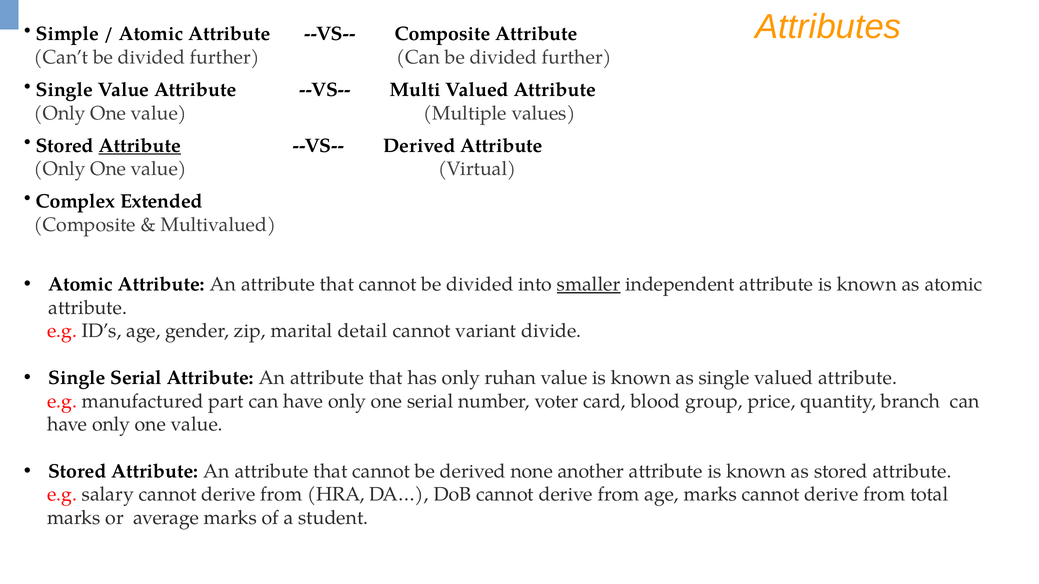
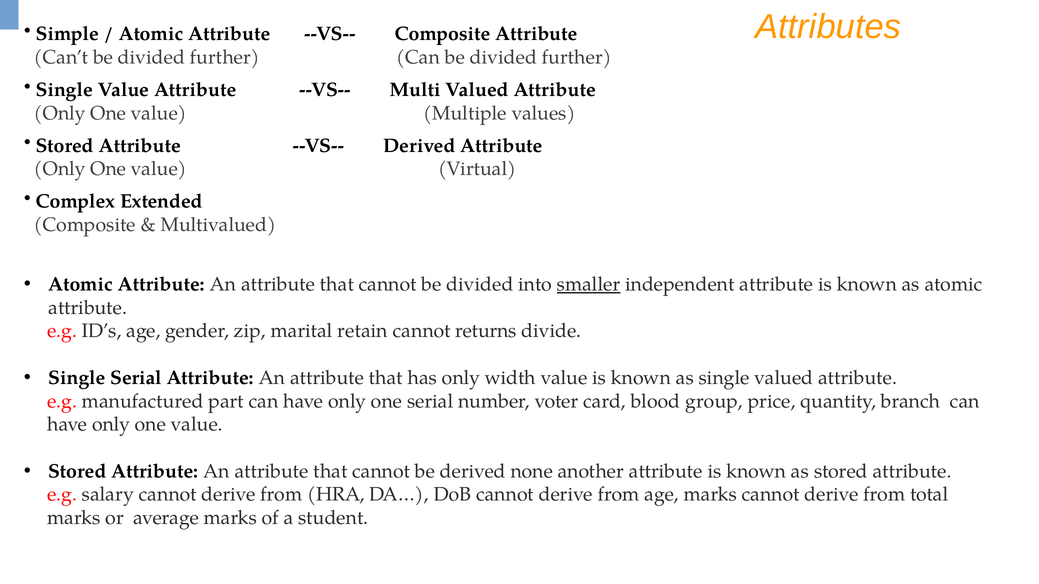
Attribute underline: present -> none (140, 146)
detail: detail -> retain (363, 331)
variant: variant -> returns (486, 331)
ruhan: ruhan -> width (510, 378)
